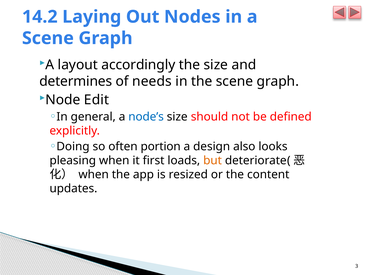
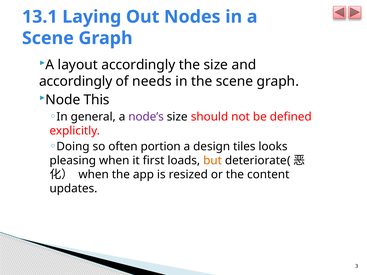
14.2: 14.2 -> 13.1 (40, 17)
determines: determines -> accordingly (76, 81)
Edit: Edit -> This (97, 100)
node’s colour: blue -> purple (146, 117)
also: also -> tiles (244, 147)
